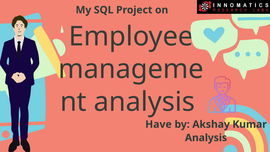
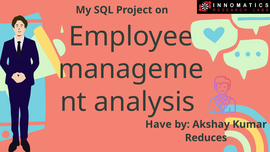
Analysis: Analysis -> Reduces (206, 138)
